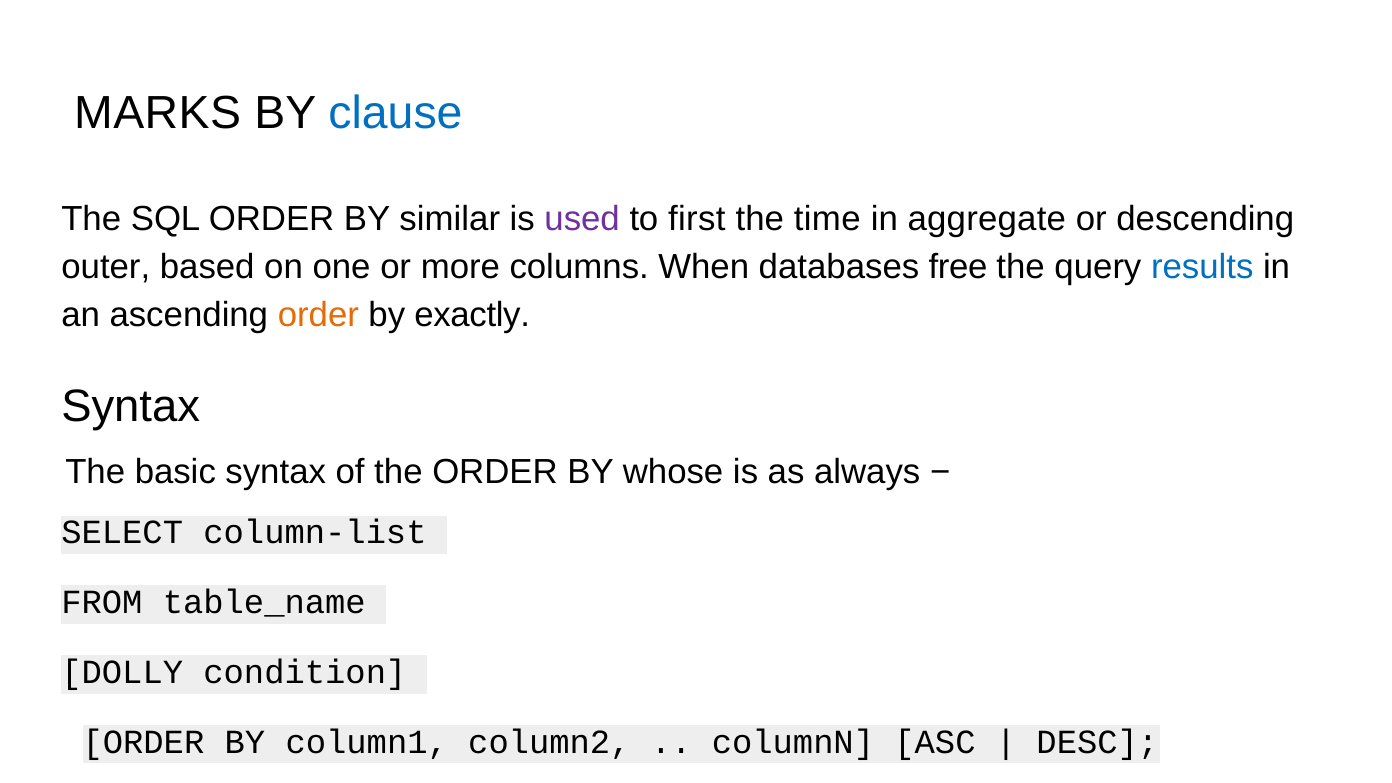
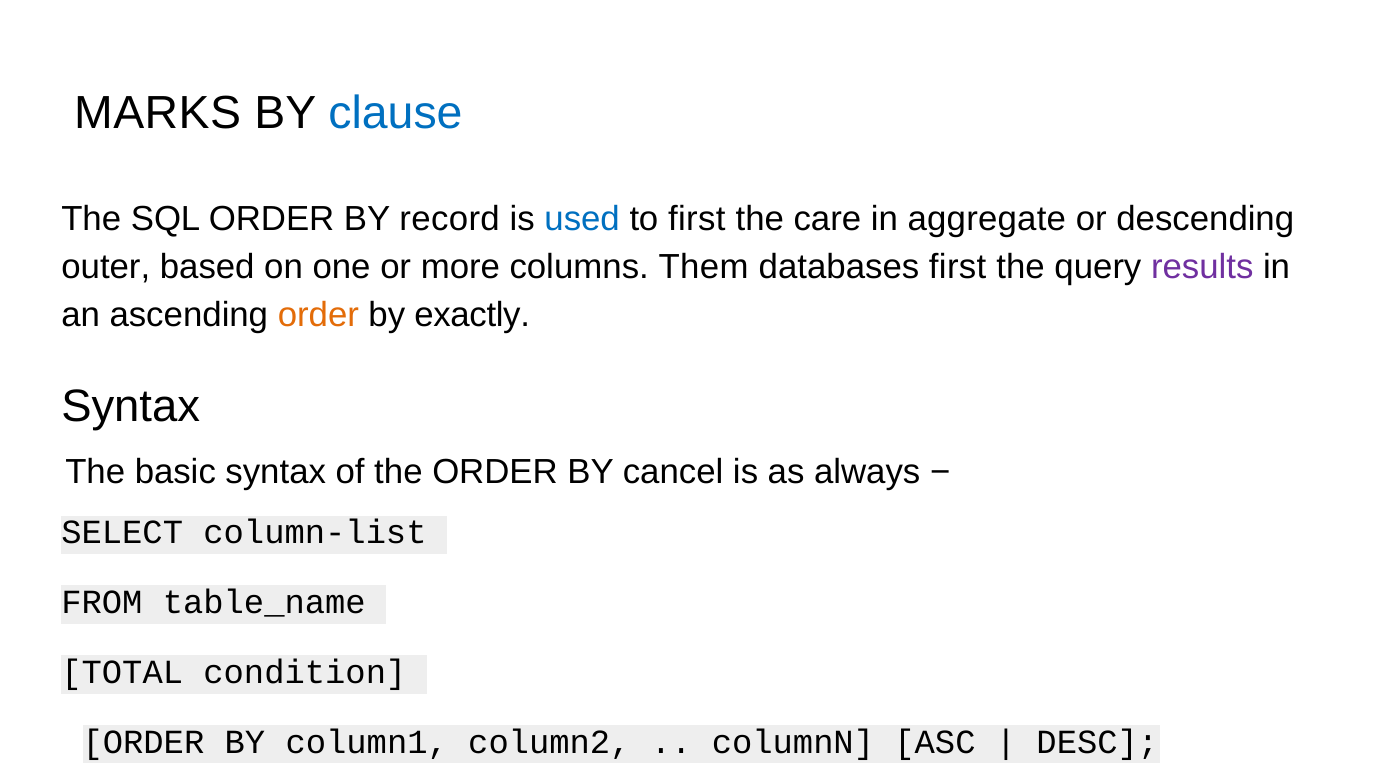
similar: similar -> record (450, 219)
used colour: purple -> blue (582, 219)
time: time -> care (827, 219)
When: When -> Them (704, 267)
databases free: free -> first (958, 267)
results colour: blue -> purple (1202, 267)
whose: whose -> cancel (673, 472)
DOLLY: DOLLY -> TOTAL (122, 672)
